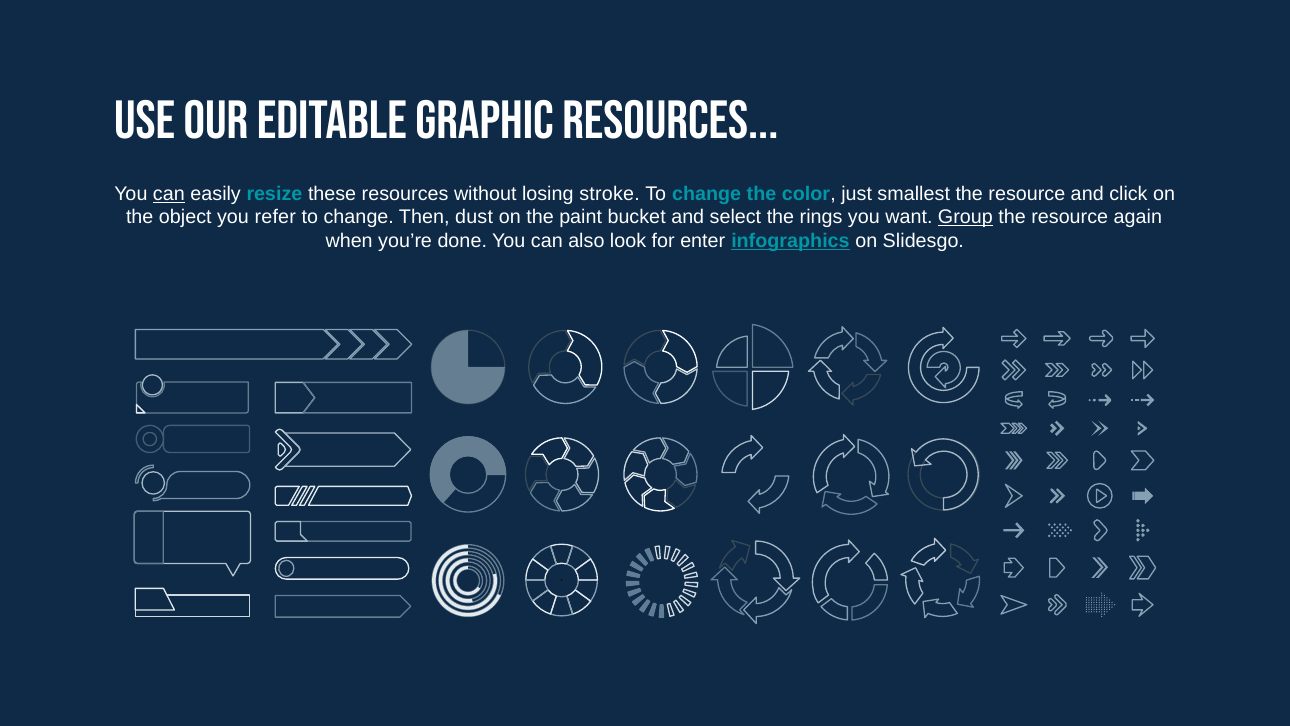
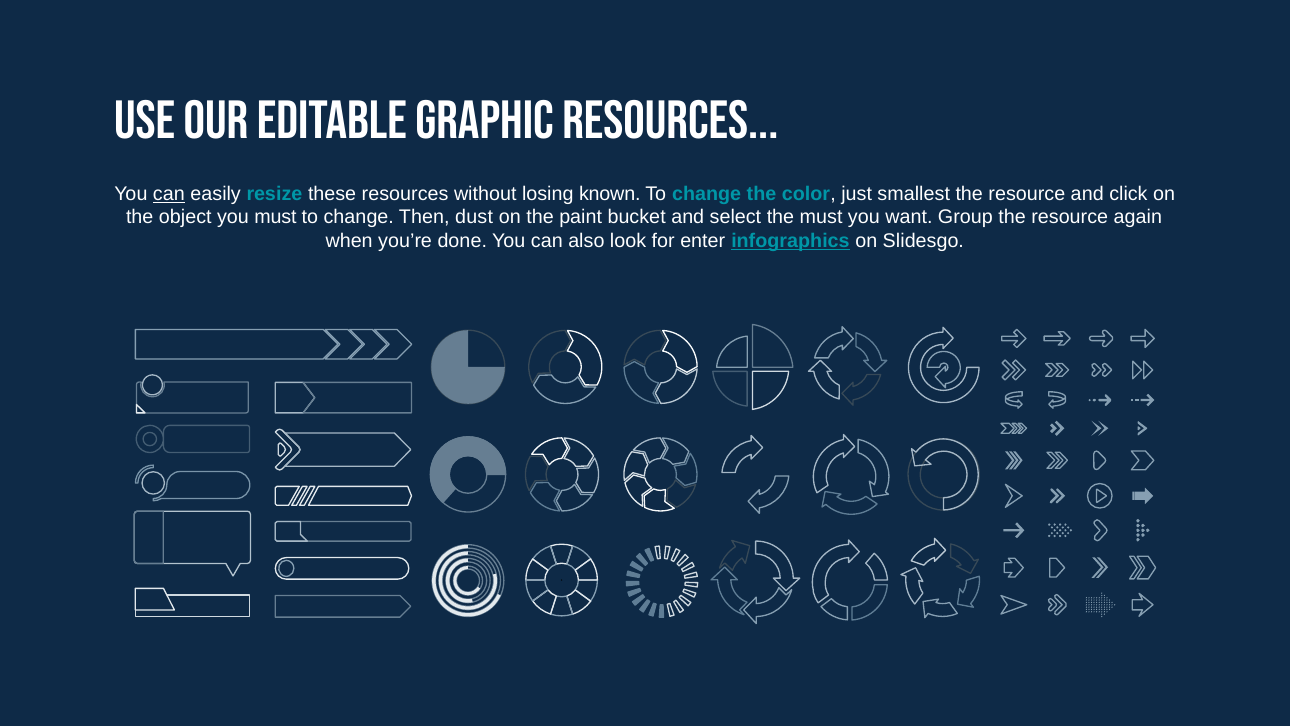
stroke: stroke -> known (610, 194)
you refer: refer -> must (275, 217)
the rings: rings -> must (821, 217)
Group underline: present -> none (965, 217)
